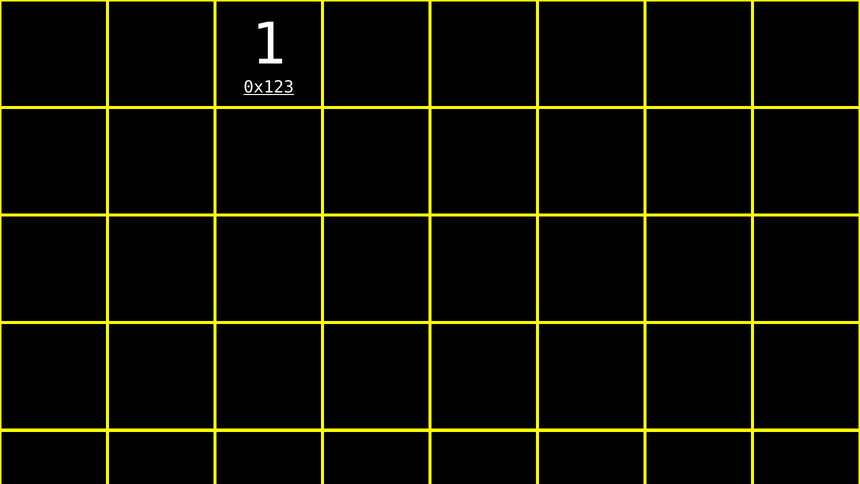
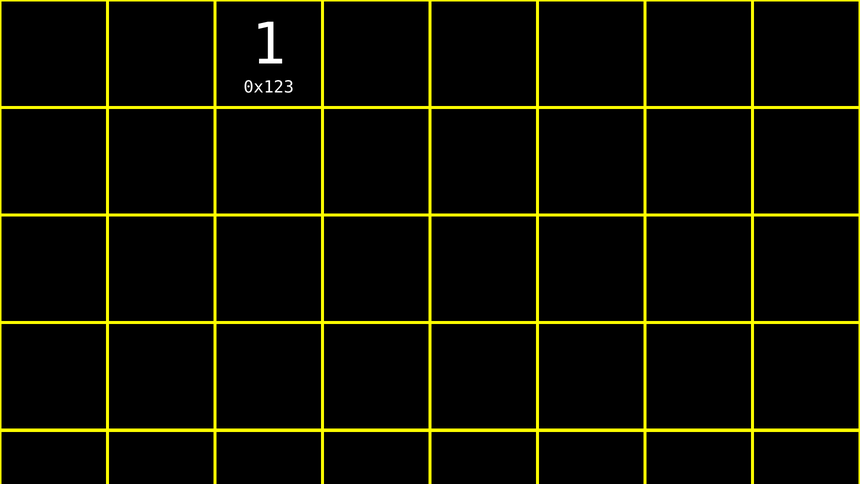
0x123 underline: present -> none (269, 87)
